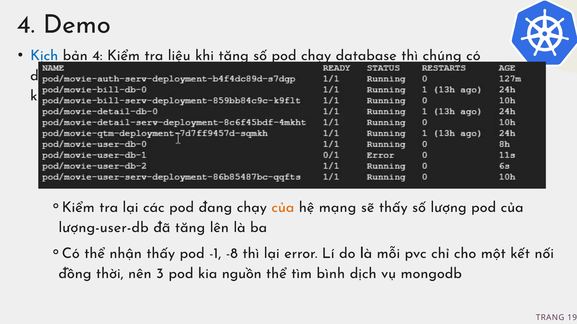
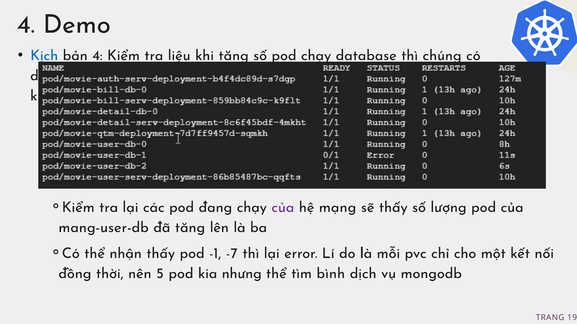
của colour: orange -> purple (283, 208)
lượng-user-db: lượng-user-db -> mang-user-db (104, 228)
-8: -8 -> -7 (232, 254)
3: 3 -> 5 (160, 274)
nguồn: nguồn -> nhưng (242, 274)
